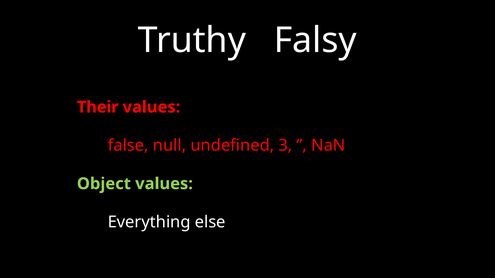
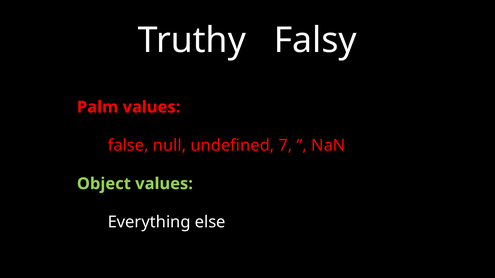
Their: Their -> Palm (98, 107)
3: 3 -> 7 (285, 146)
